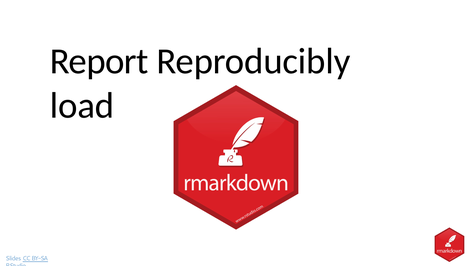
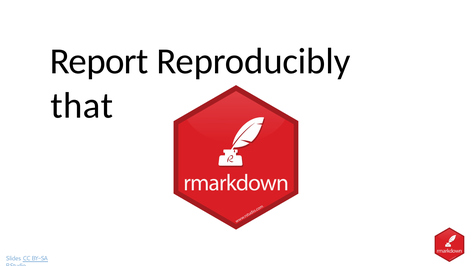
load: load -> that (82, 106)
